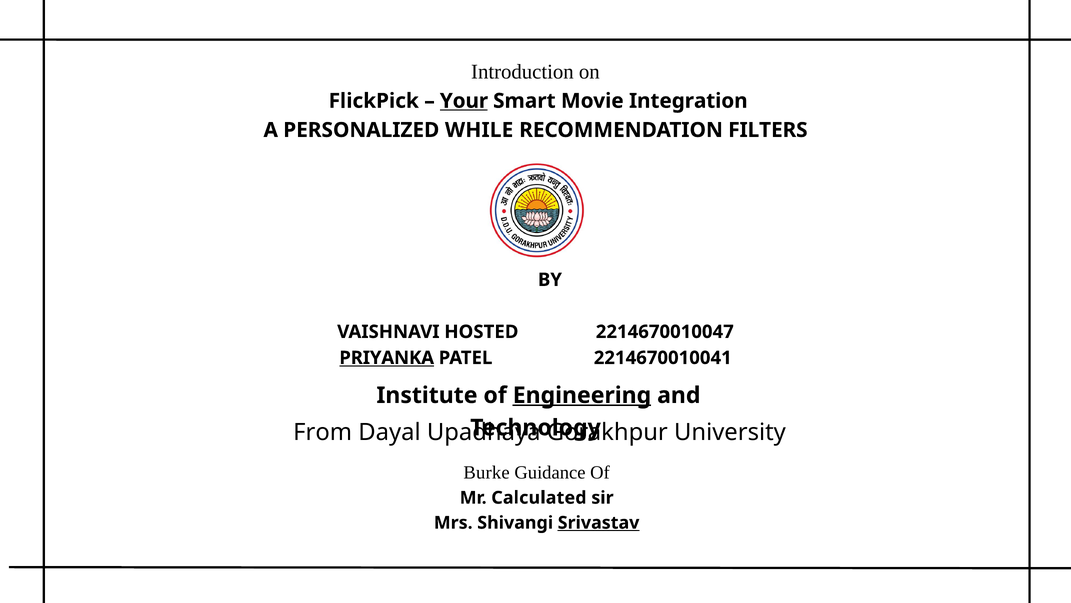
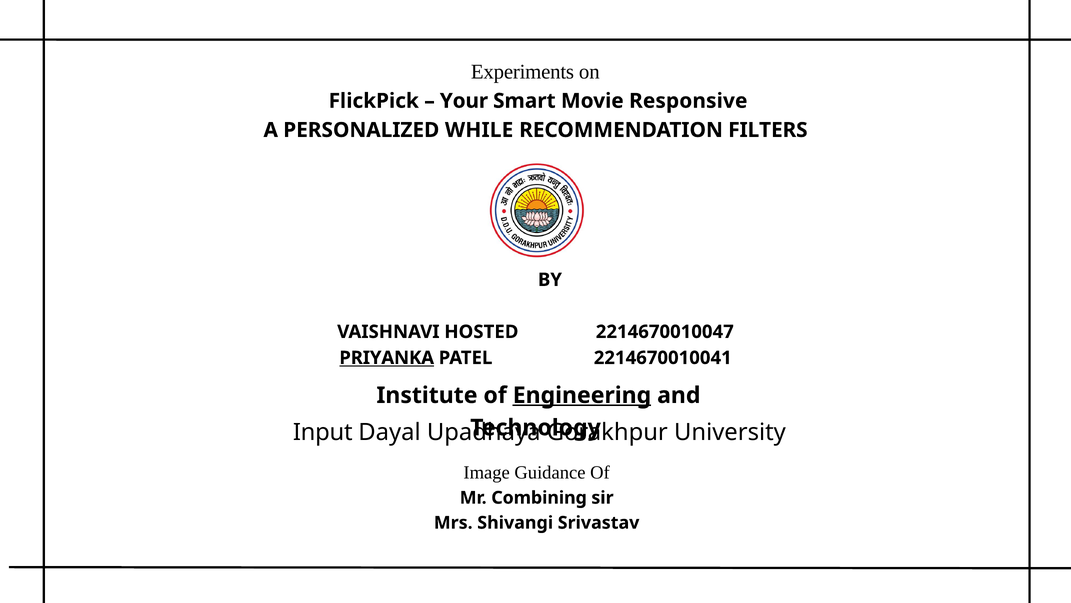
Introduction: Introduction -> Experiments (523, 72)
Your underline: present -> none (464, 101)
Integration: Integration -> Responsive (688, 101)
From: From -> Input (323, 432)
Burke: Burke -> Image (487, 472)
Calculated: Calculated -> Combining (539, 497)
Srivastav underline: present -> none (599, 522)
